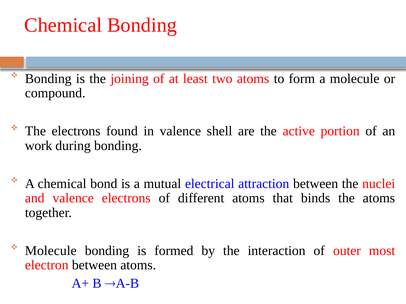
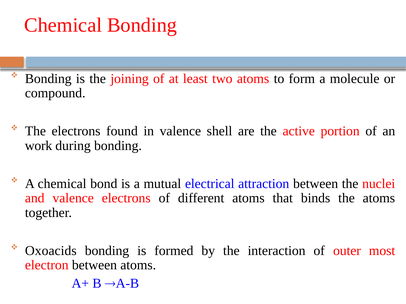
Molecule: Molecule -> Oxoacids (51, 251)
